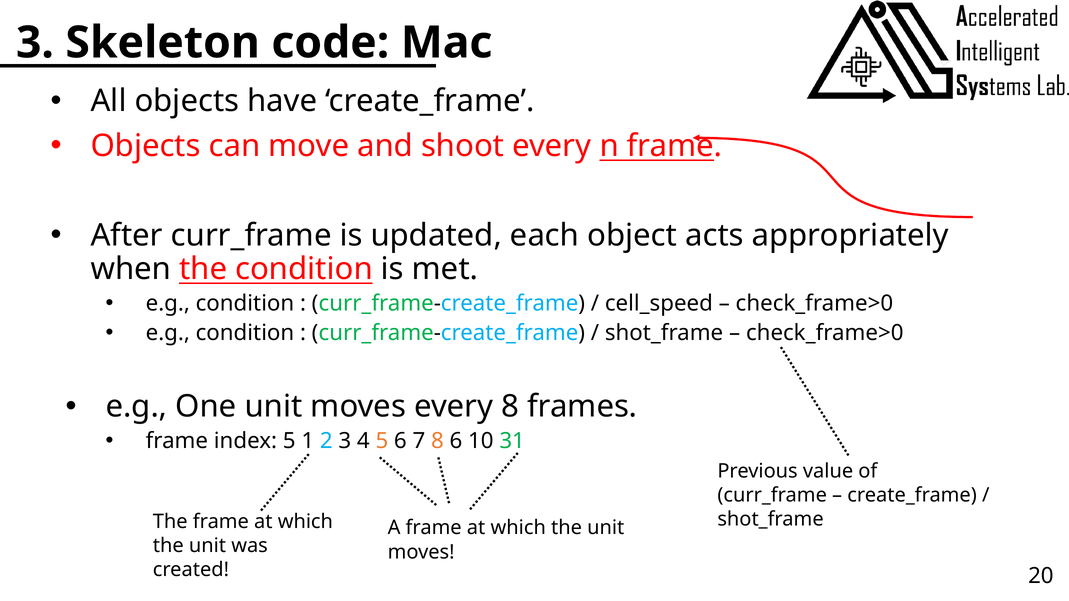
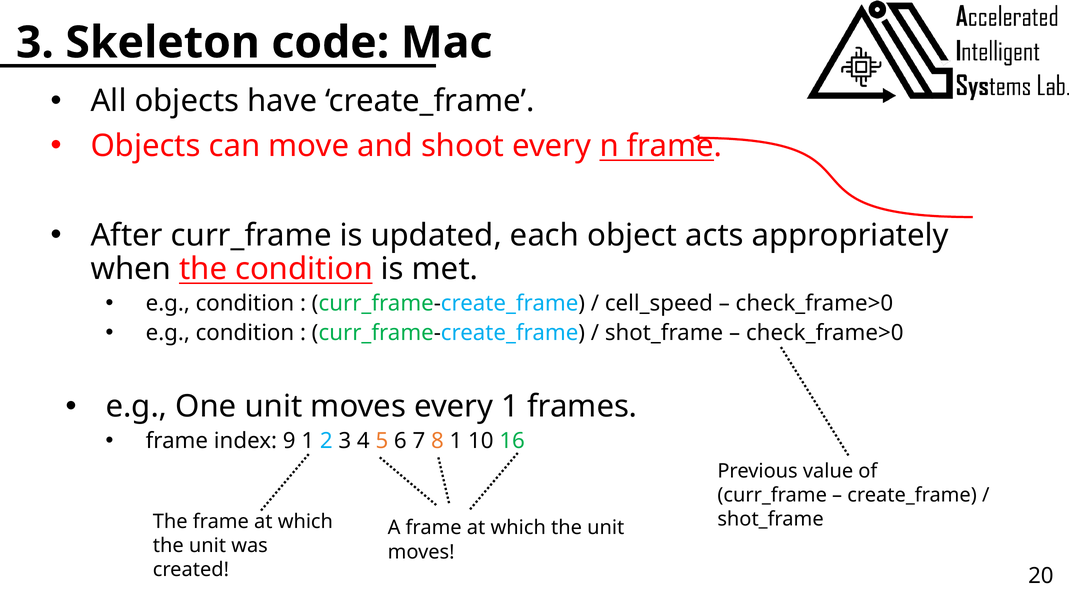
every 8: 8 -> 1 (510, 407)
index 5: 5 -> 9 (289, 441)
8 6: 6 -> 1 (456, 441)
31: 31 -> 16 (512, 441)
